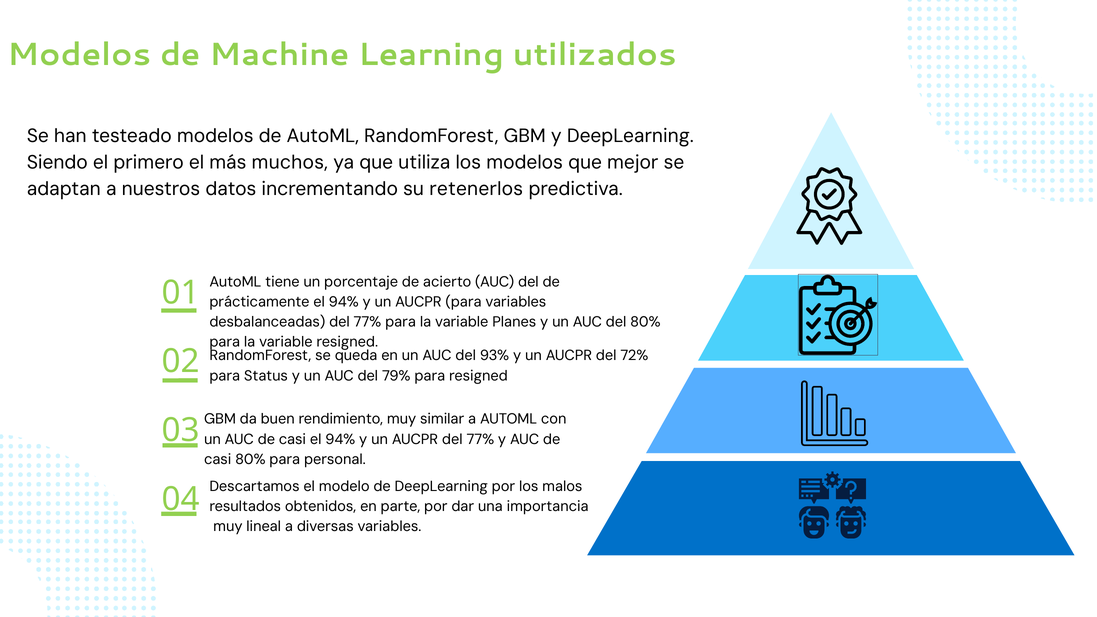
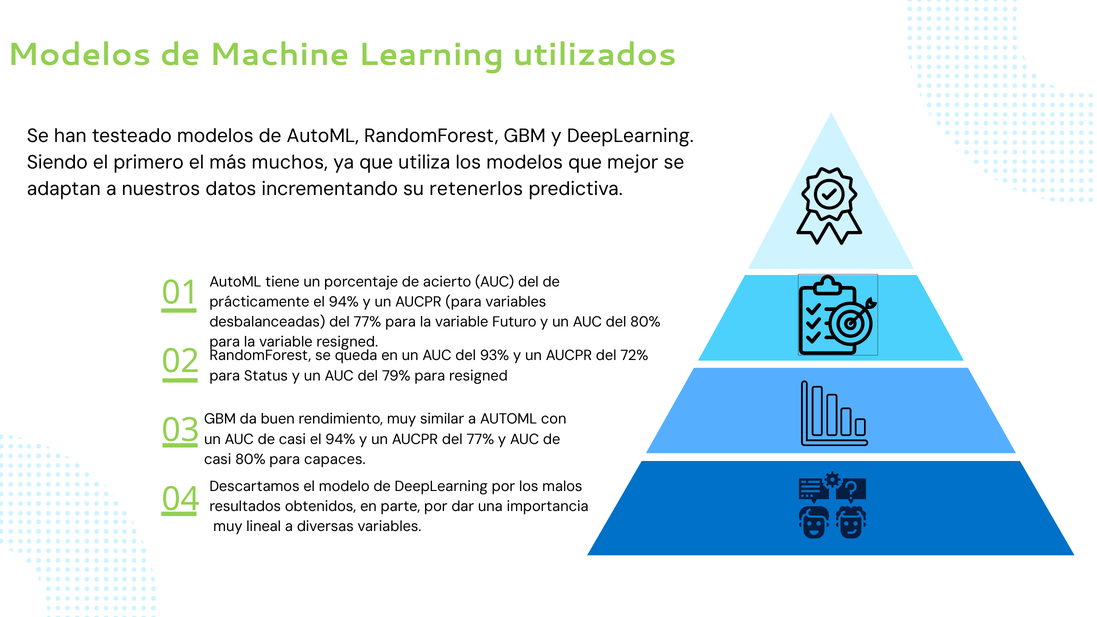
Planes: Planes -> Futuro (514, 322)
personal: personal -> capaces (335, 459)
